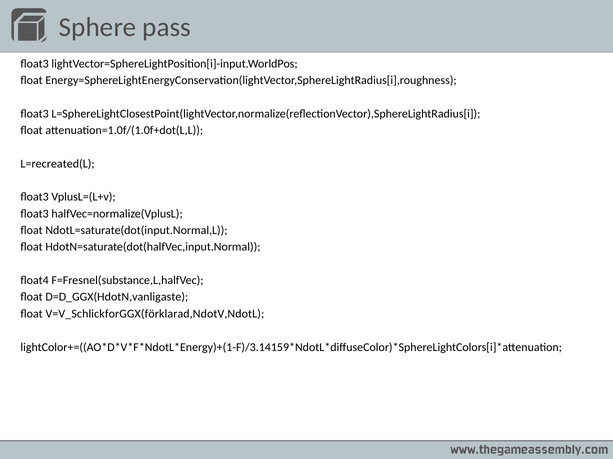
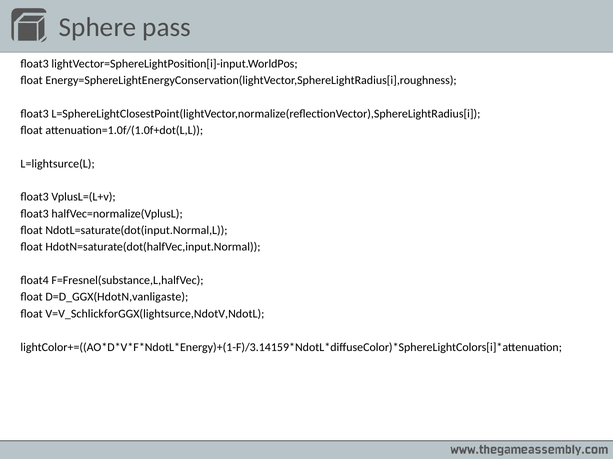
L=recreated(L: L=recreated(L -> L=lightsurce(L (58, 164)
V=V_SchlickforGGX(förklarad,NdotV,NdotL: V=V_SchlickforGGX(förklarad,NdotV,NdotL -> V=V_SchlickforGGX(lightsurce,NdotV,NdotL (155, 314)
